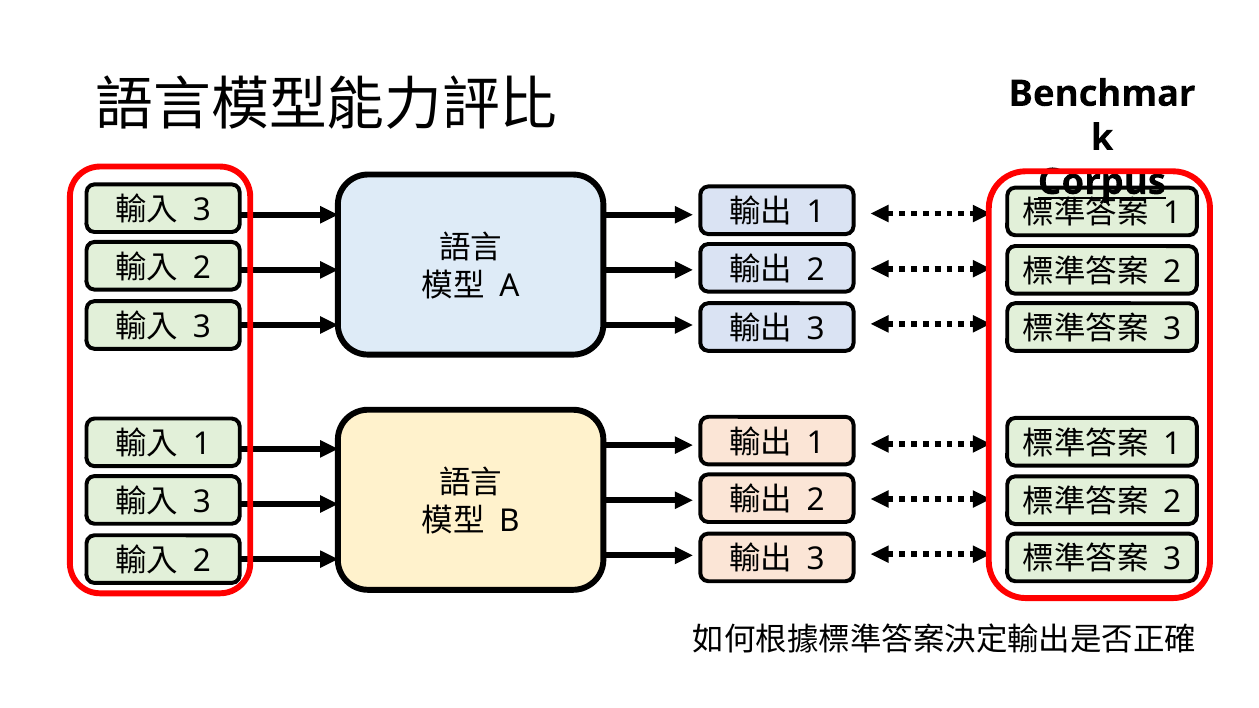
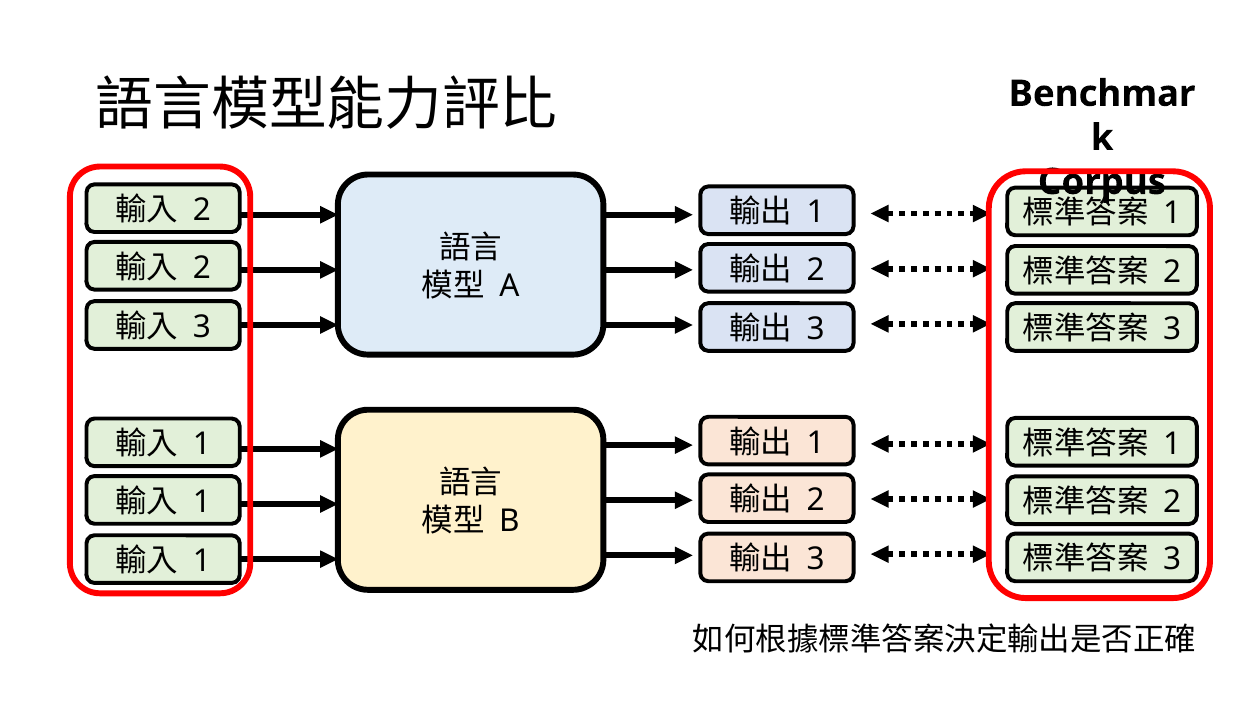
Corpus underline: present -> none (1102, 182)
3: 3 -> 2 (202, 210)
3: 3 -> 1 (202, 502)
2: 2 -> 1 (202, 561)
